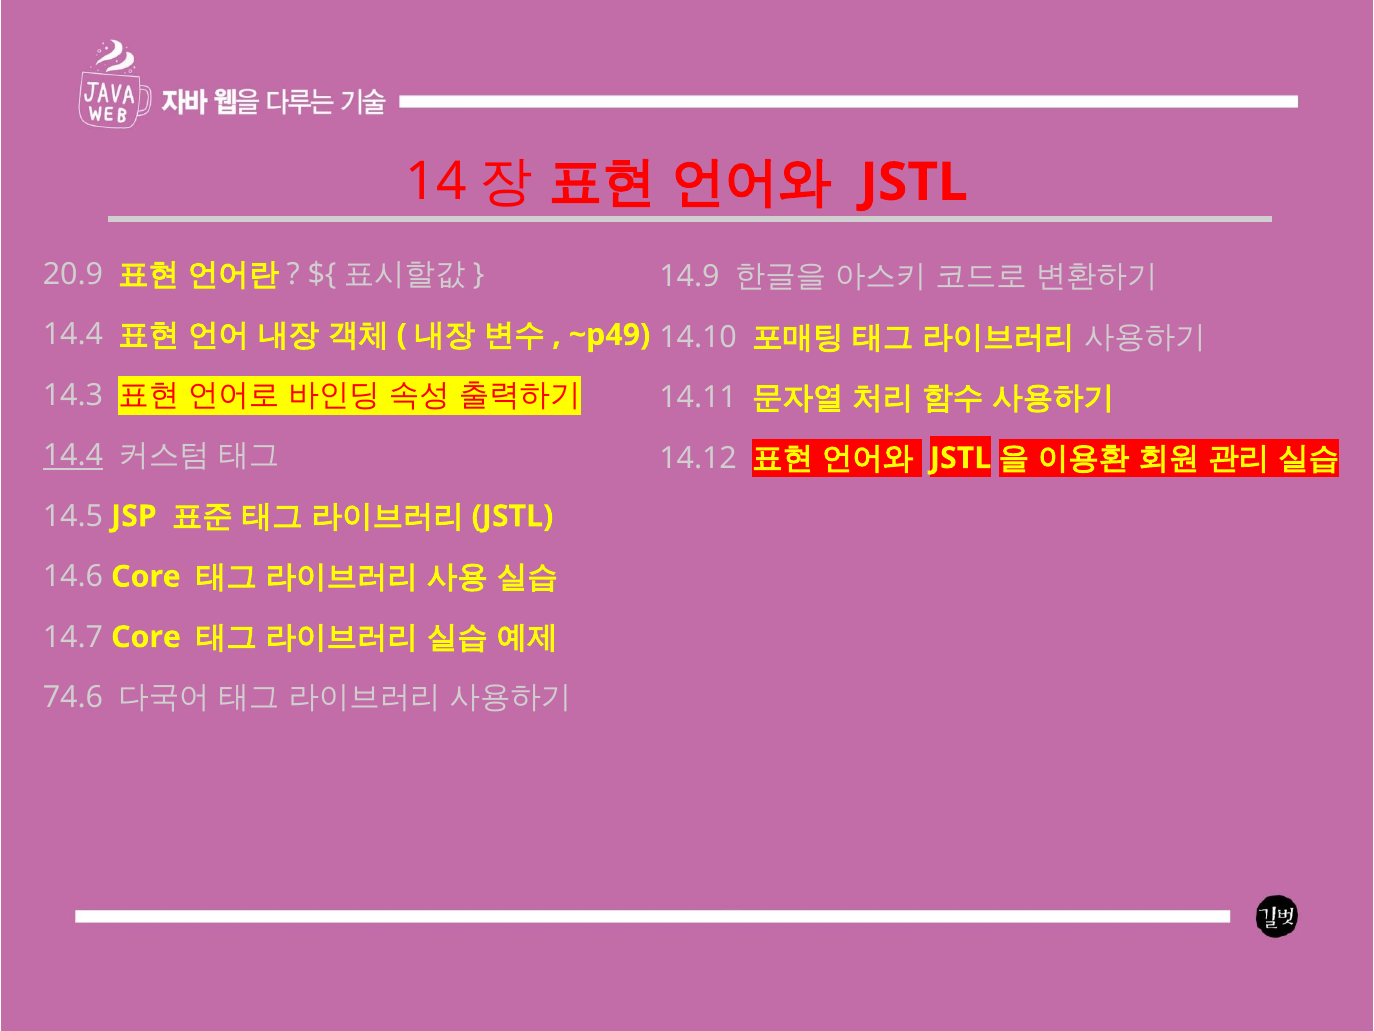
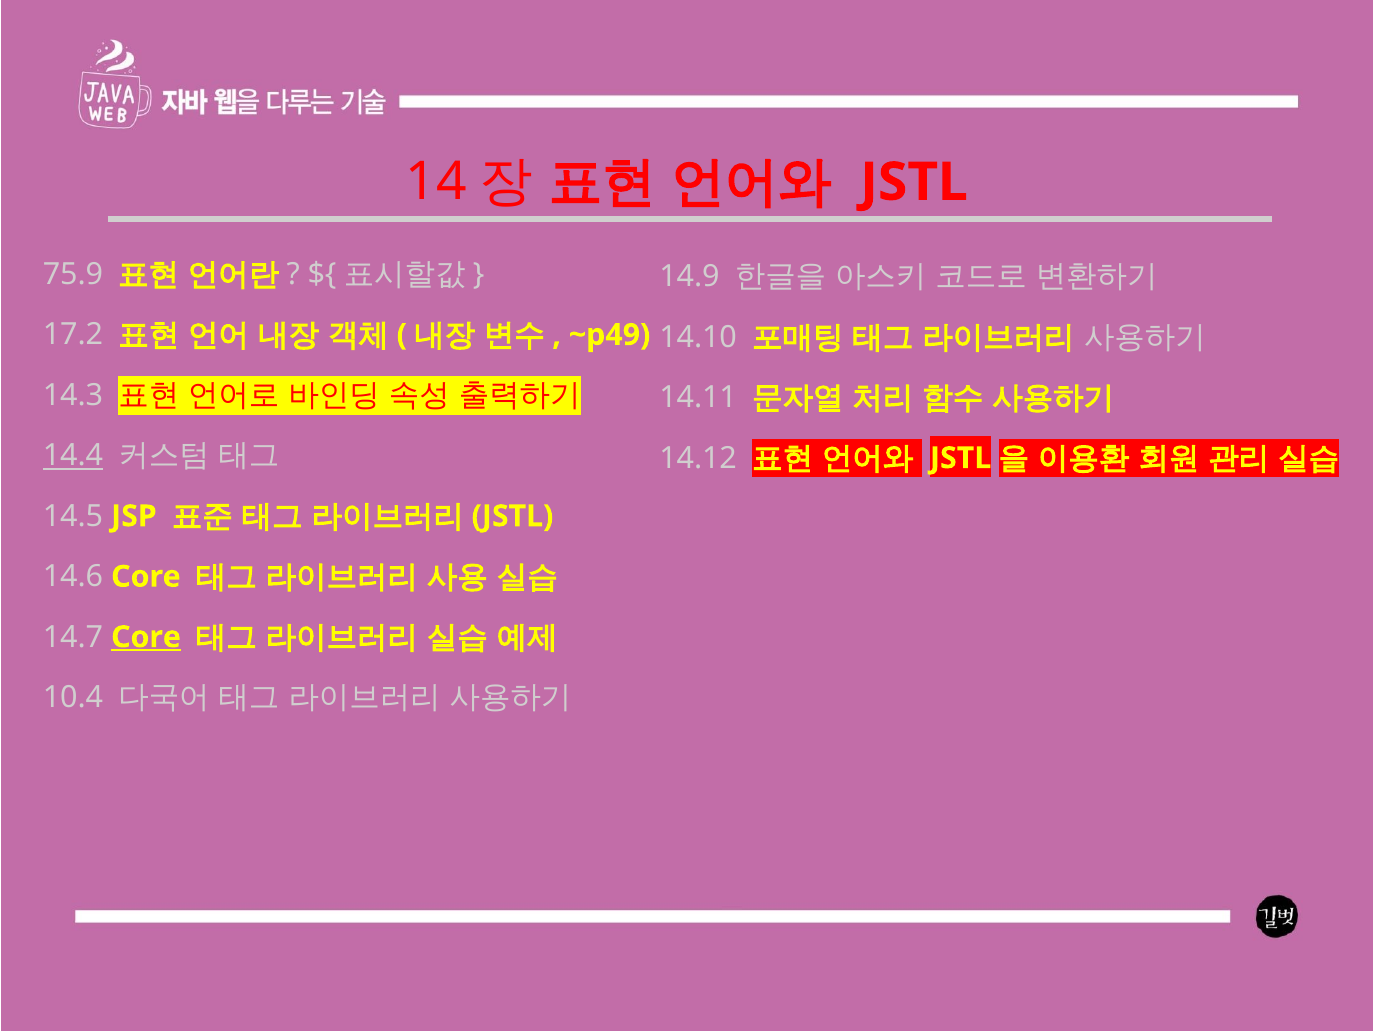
20.9: 20.9 -> 75.9 (73, 274)
14.4: 14.4 -> 17.2 (73, 335)
Core underline: none -> present (146, 637)
74.6: 74.6 -> 10.4 (73, 697)
